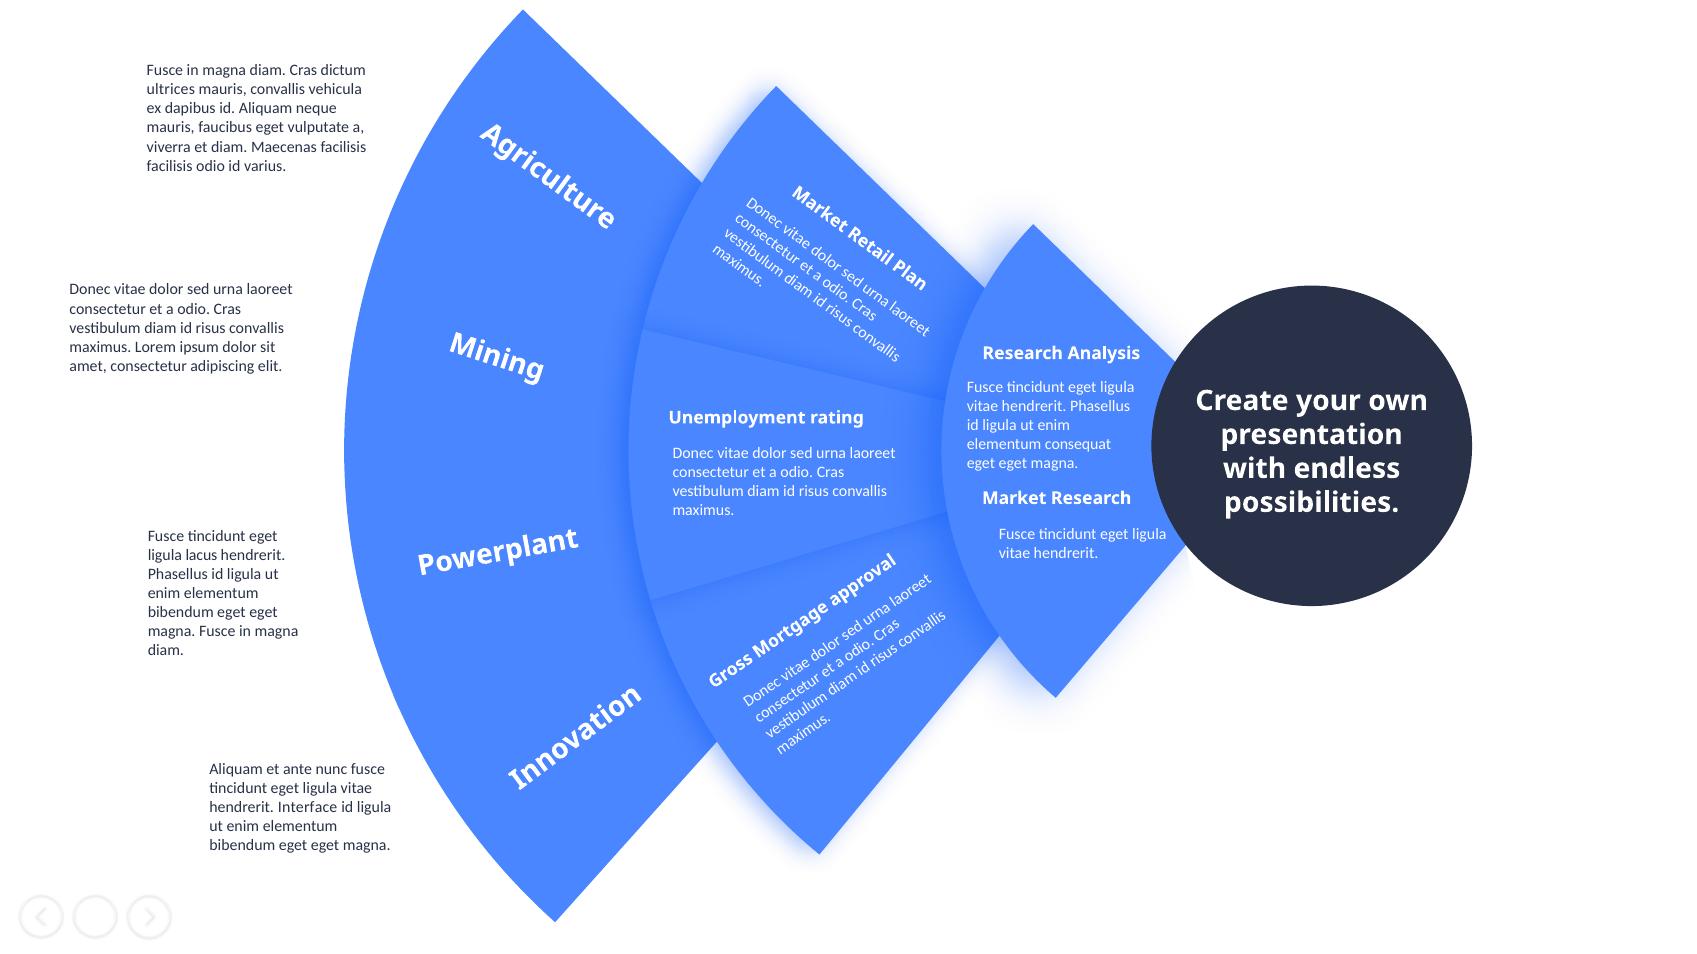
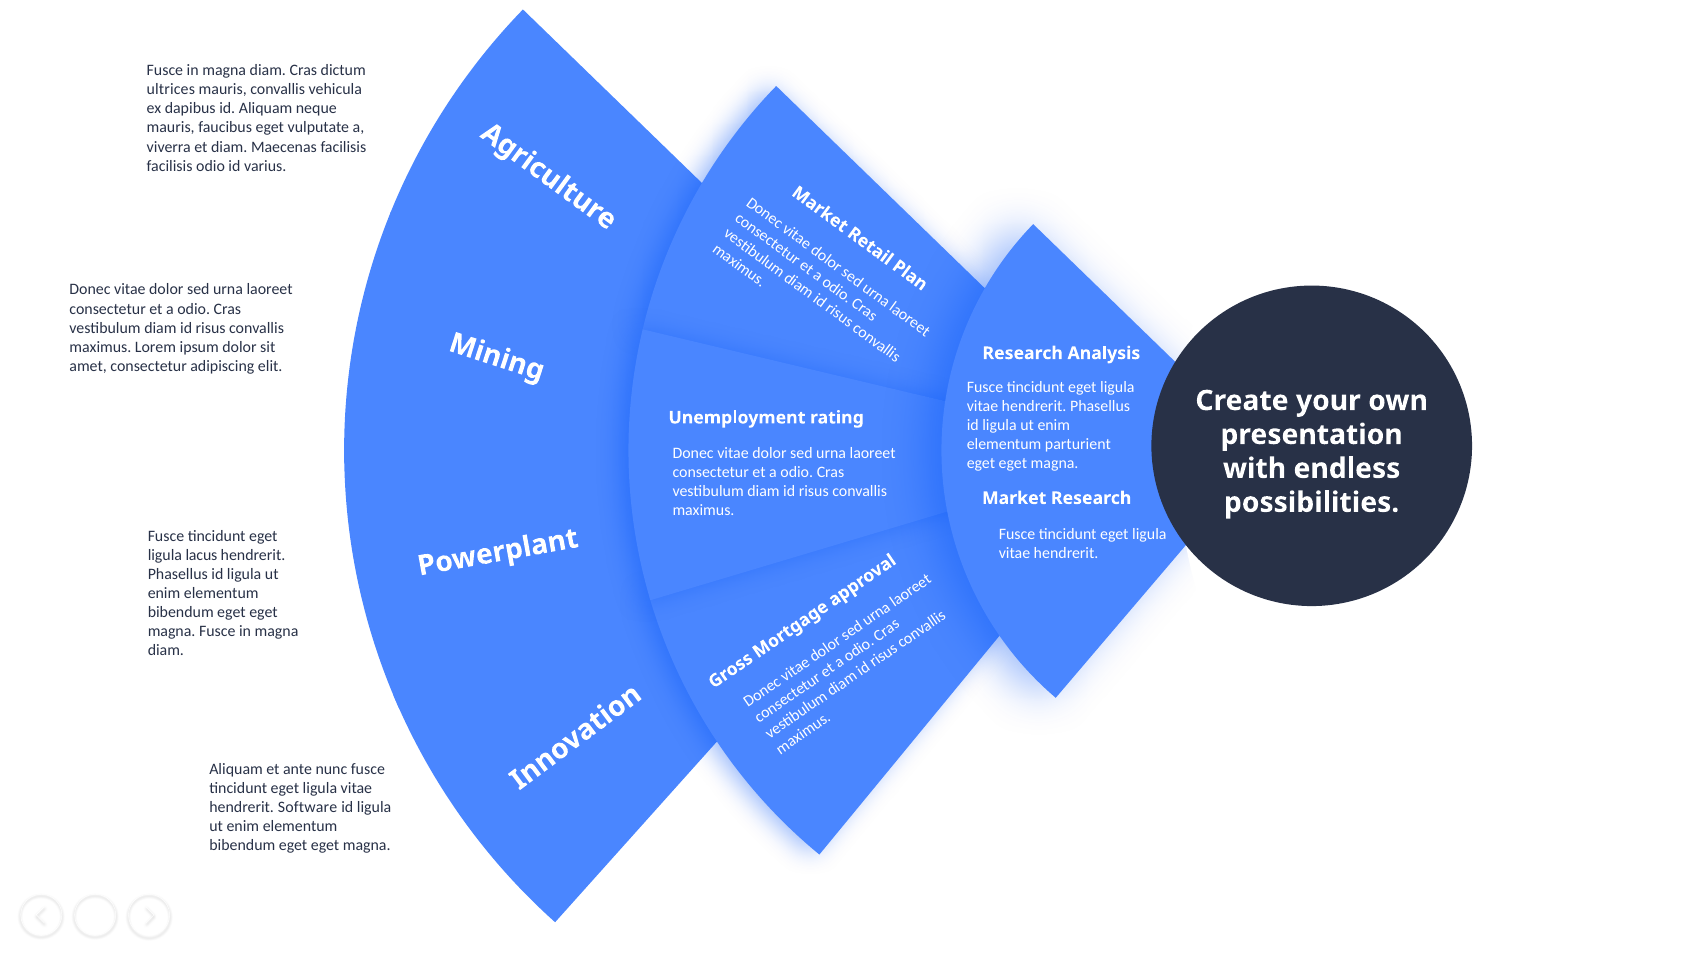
consequat: consequat -> parturient (1078, 444)
Interface: Interface -> Software (308, 808)
